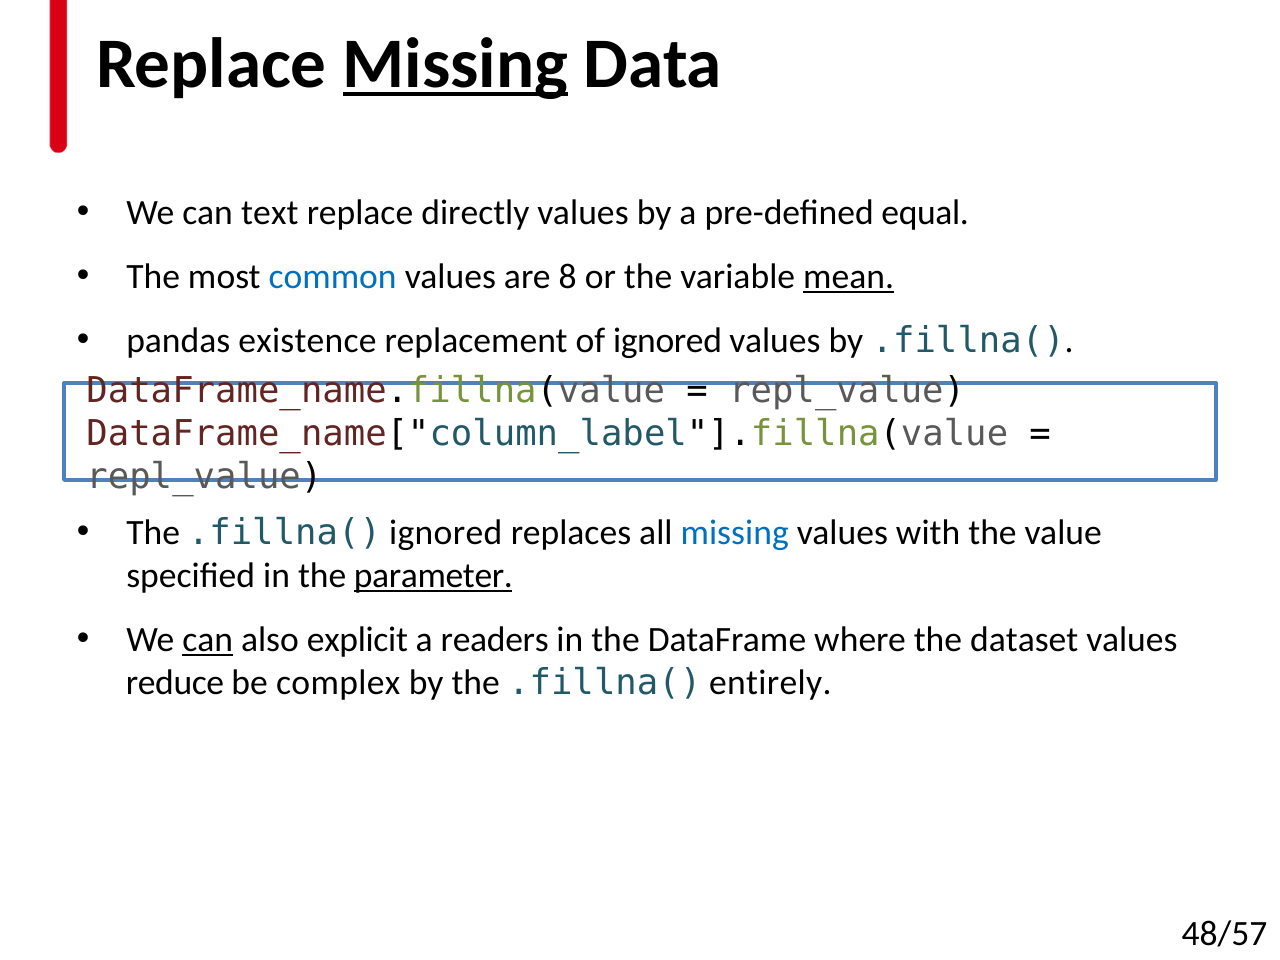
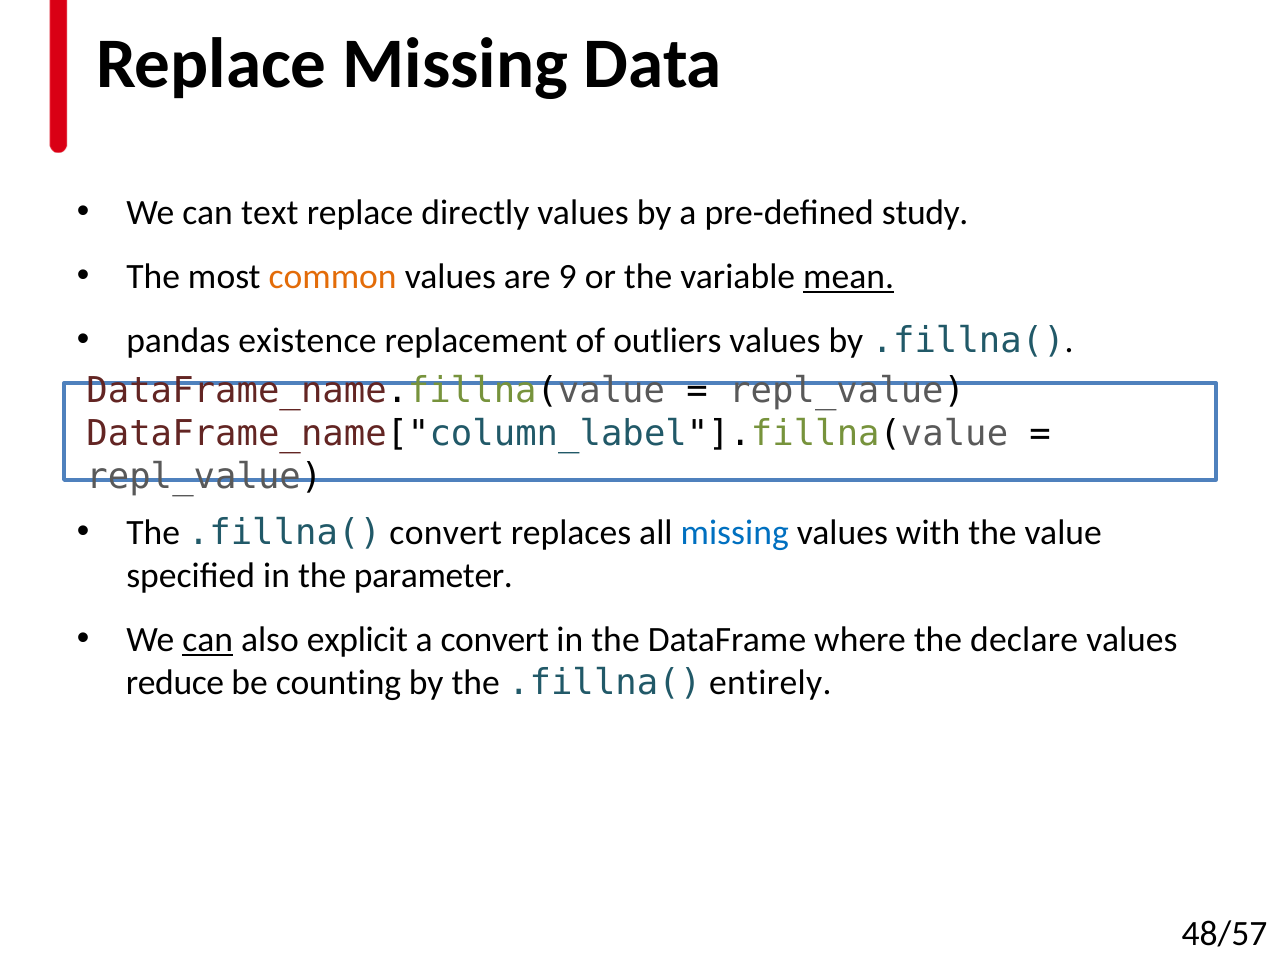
Missing underline: present -> none (455, 64)
equal: equal -> study (925, 213)
common colour: blue -> orange (333, 277)
8: 8 -> 9 (568, 277)
of ignored: ignored -> outliers (667, 341)
.fillna( ignored: ignored -> convert (446, 533)
parameter underline: present -> none (433, 576)
a readers: readers -> convert (495, 640)
dataset: dataset -> declare (1024, 640)
complex: complex -> counting (338, 682)
